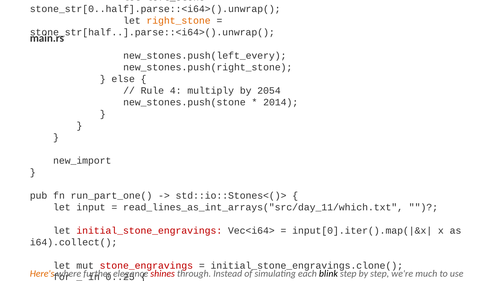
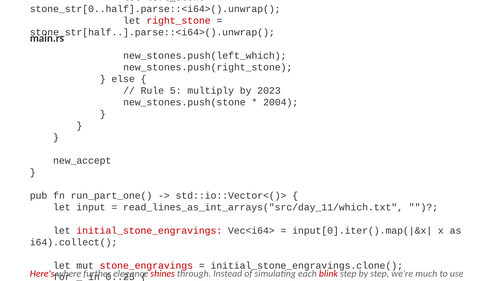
right_stone colour: orange -> red (179, 21)
new_stones.push(left_every: new_stones.push(left_every -> new_stones.push(left_which (205, 55)
4: 4 -> 5 (176, 90)
2054: 2054 -> 2023 (269, 90)
2014: 2014 -> 2004 (281, 102)
new_import: new_import -> new_accept (82, 160)
std::io::Stones<()>: std::io::Stones<()> -> std::io::Vector<()> (231, 195)
Here's colour: orange -> red (42, 273)
blink colour: black -> red (328, 273)
